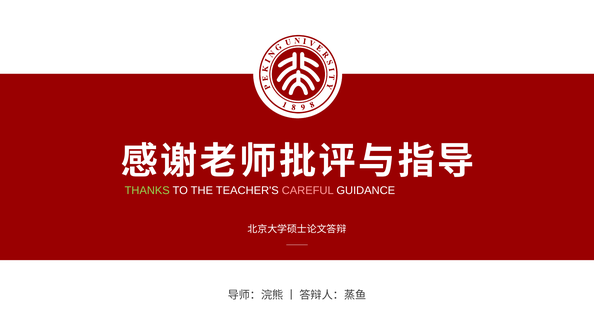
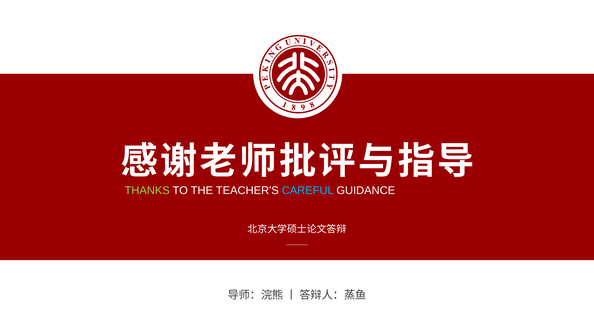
CAREFUL colour: pink -> light blue (308, 191)
